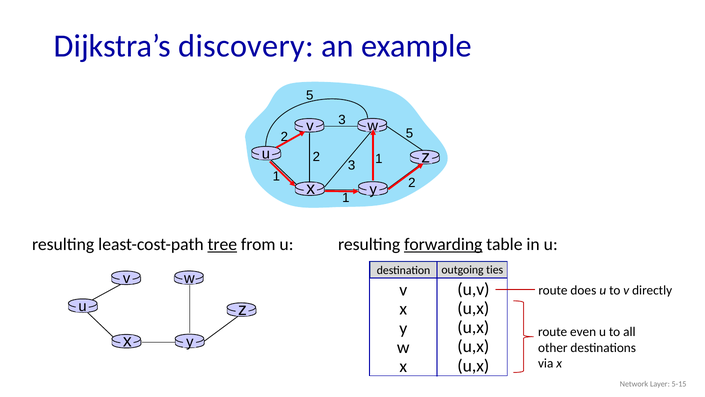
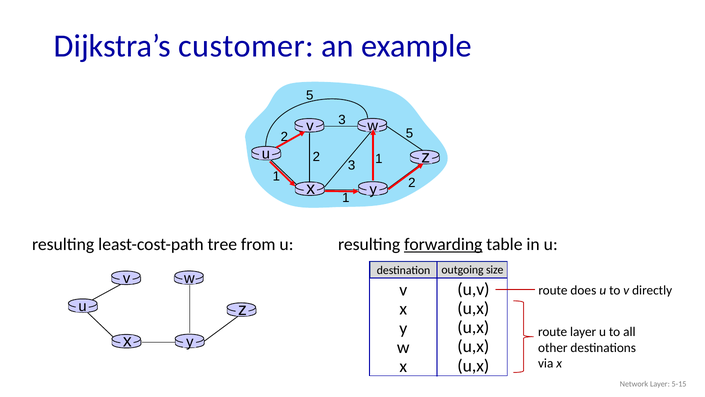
discovery: discovery -> customer (246, 46)
tree underline: present -> none (222, 244)
ties: ties -> size (495, 270)
route even: even -> layer (583, 331)
